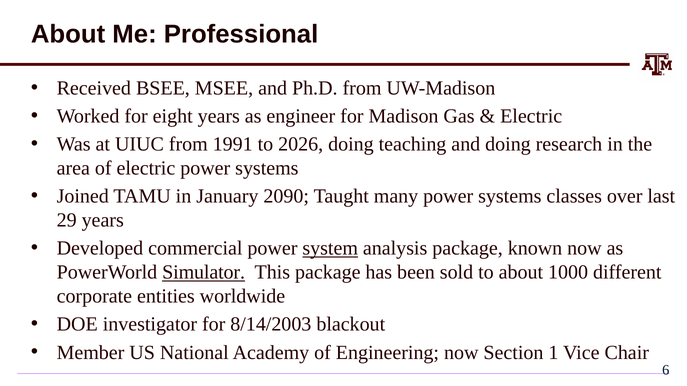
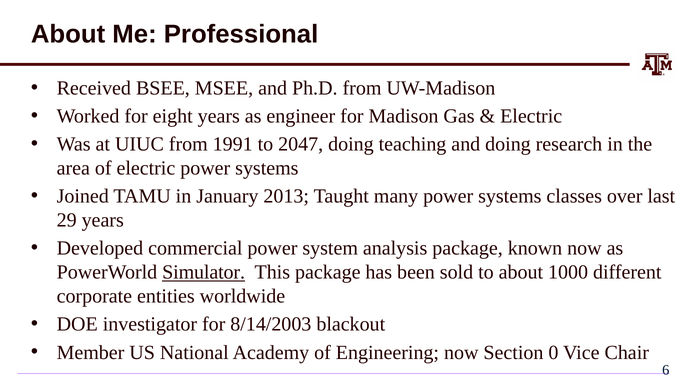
2026: 2026 -> 2047 (301, 144)
2090: 2090 -> 2013 (286, 196)
system underline: present -> none (330, 249)
1: 1 -> 0 (553, 353)
